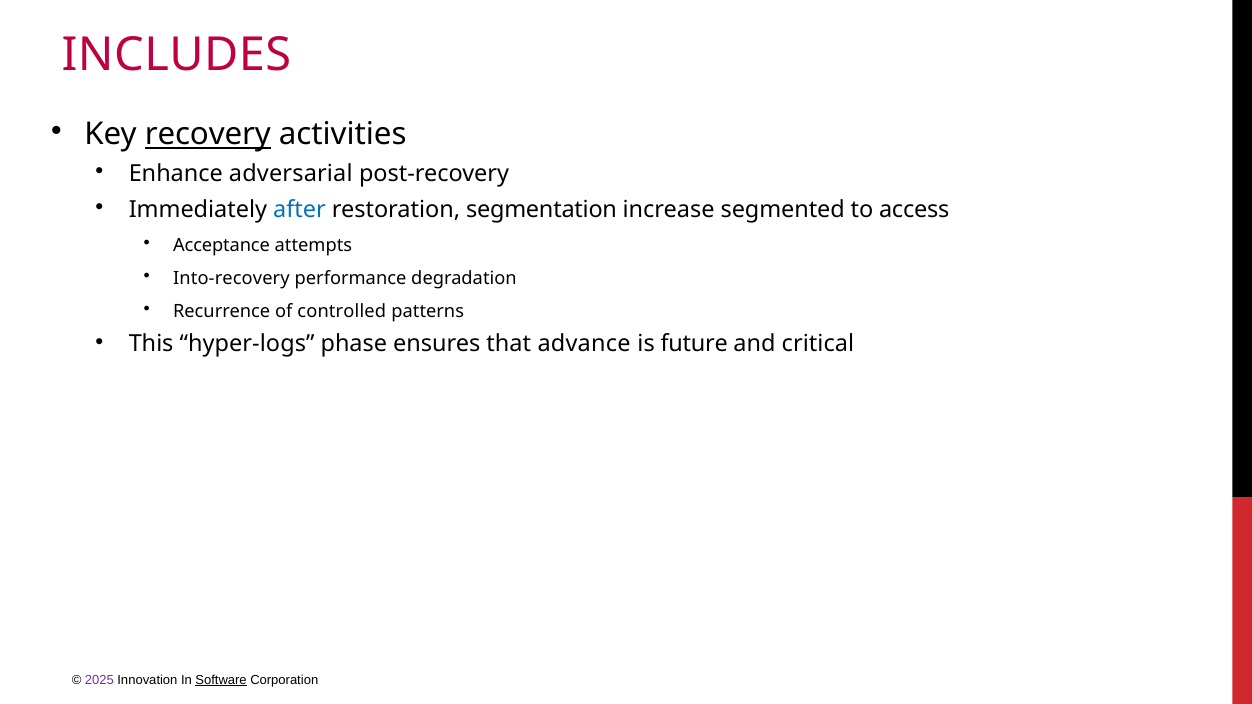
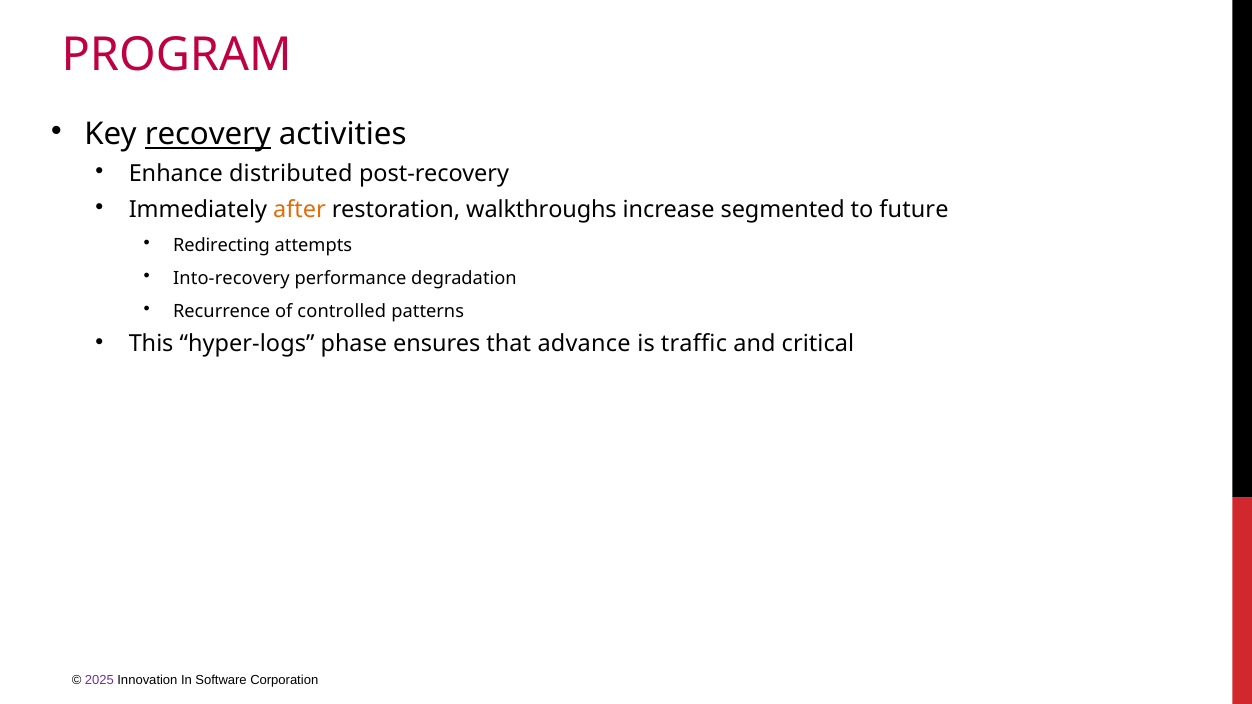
INCLUDES: INCLUDES -> PROGRAM (177, 55)
adversarial: adversarial -> distributed (291, 174)
after colour: blue -> orange (300, 210)
segmentation: segmentation -> walkthroughs (541, 210)
access: access -> future (914, 210)
Acceptance: Acceptance -> Redirecting (222, 245)
future: future -> traffic (694, 344)
Software underline: present -> none (221, 680)
